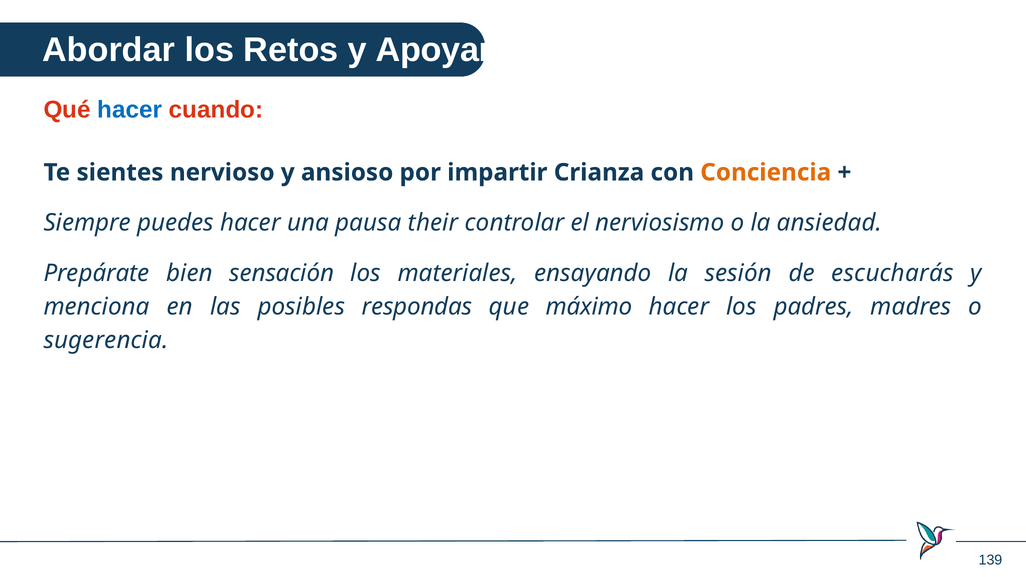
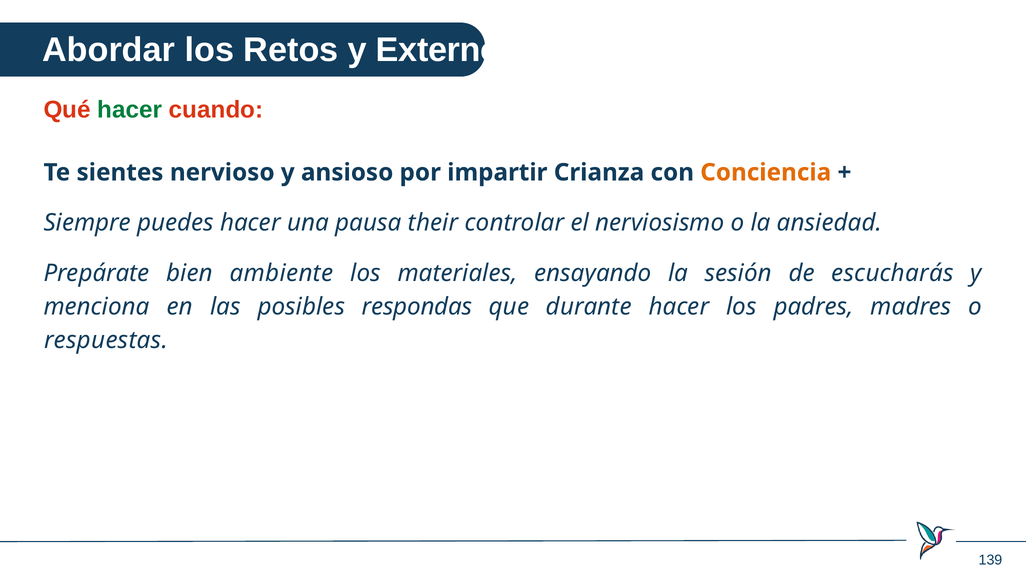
Apoyarle: Apoyarle -> Externos (448, 50)
hacer colour: blue -> green (130, 110)
sensación: sensación -> ambiente (282, 273)
máximo: máximo -> durante (589, 307)
sugerencia: sugerencia -> respuestas (106, 340)
